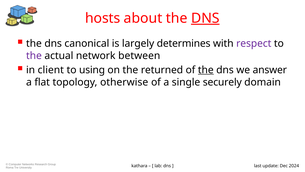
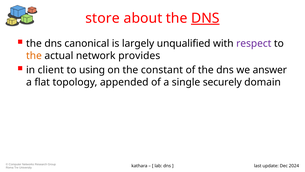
hosts: hosts -> store (103, 18)
determines: determines -> unqualified (184, 43)
the colour: purple -> orange (34, 55)
between: between -> provides (139, 55)
returned: returned -> constant (162, 70)
the underline: present -> none (206, 70)
otherwise: otherwise -> appended (124, 82)
